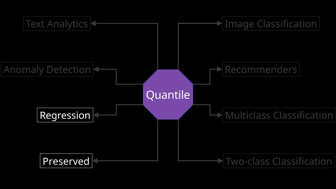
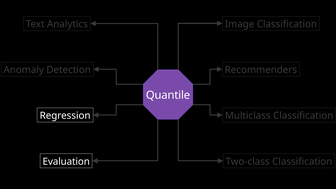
Preserved: Preserved -> Evaluation (66, 162)
